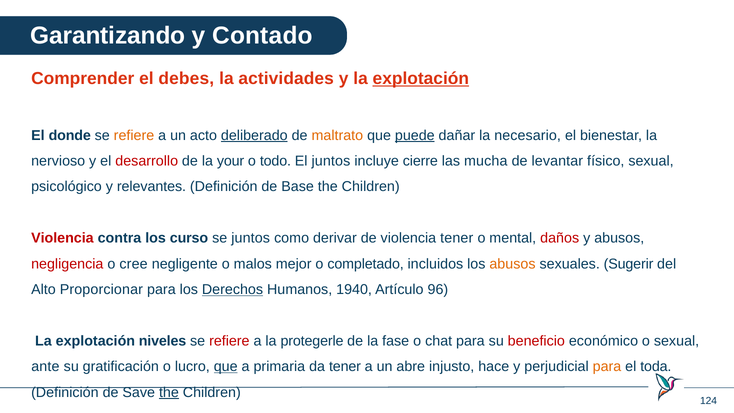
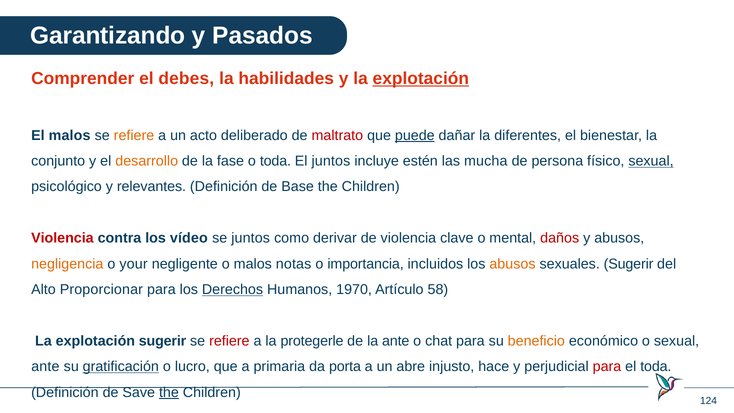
Contado: Contado -> Pasados (263, 36)
actividades: actividades -> habilidades (286, 79)
El donde: donde -> malos (70, 135)
deliberado underline: present -> none (254, 135)
maltrato colour: orange -> red (337, 135)
necesario: necesario -> diferentes (528, 135)
nervioso: nervioso -> conjunto (58, 161)
desarrollo colour: red -> orange (147, 161)
your: your -> fase (230, 161)
o todo: todo -> toda (275, 161)
cierre: cierre -> estén (420, 161)
levantar: levantar -> persona (557, 161)
sexual underline: none -> present (651, 161)
curso: curso -> vídeo (189, 238)
violencia tener: tener -> clave (457, 238)
negligencia colour: red -> orange (67, 264)
cree: cree -> your (134, 264)
mejor: mejor -> notas (294, 264)
completado: completado -> importancia (366, 264)
1940: 1940 -> 1970 (354, 289)
96: 96 -> 58 (438, 289)
explotación niveles: niveles -> sugerir (163, 341)
la fase: fase -> ante (396, 341)
beneficio colour: red -> orange (536, 341)
gratificación underline: none -> present (121, 367)
que underline: present -> none (226, 367)
da tener: tener -> porta (345, 367)
para colour: orange -> red (607, 367)
